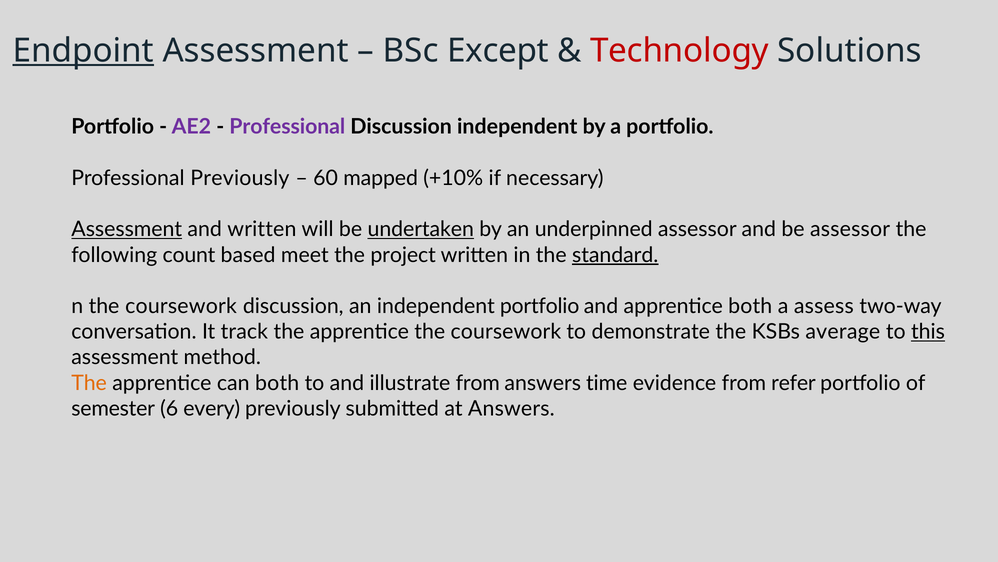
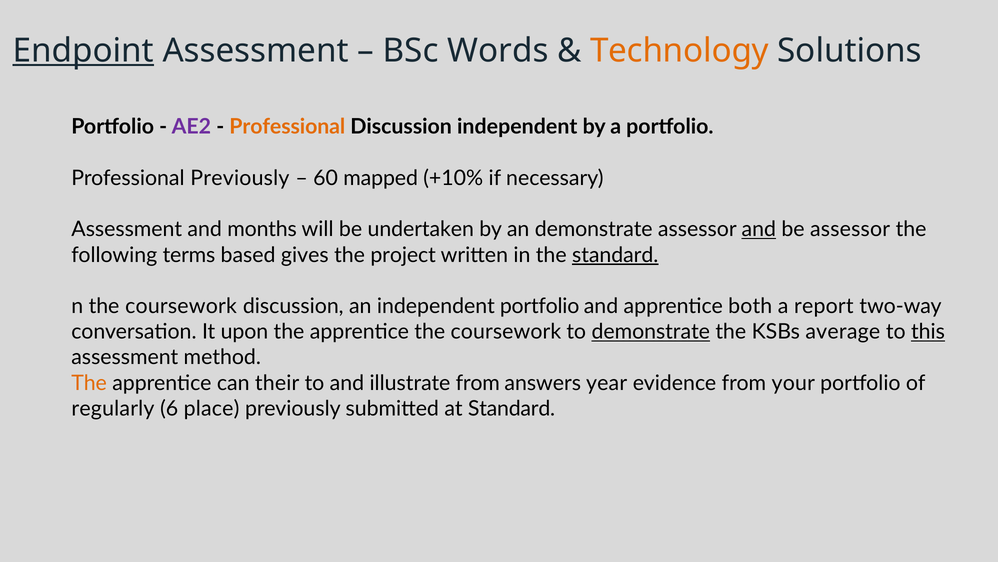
Except: Except -> Words (498, 51)
Technology colour: red -> orange (679, 51)
Professional colour: purple -> orange (287, 127)
Assessment underline: present -> none (127, 229)
and written: written -> months (262, 229)
undertaken underline: present -> none (421, 229)
an underpinned: underpinned -> demonstrate (594, 229)
and underline: none -> present (759, 229)
count: count -> terms (189, 255)
meet: meet -> gives (305, 255)
assess: assess -> report (824, 306)
track: track -> upon (244, 331)
demonstrate underline: none -> present (651, 331)
can both: both -> their (277, 383)
time: time -> year (607, 383)
refer: refer -> your (793, 383)
semester: semester -> regularly (113, 408)
every: every -> place (212, 408)
at Answers: Answers -> Standard (512, 408)
